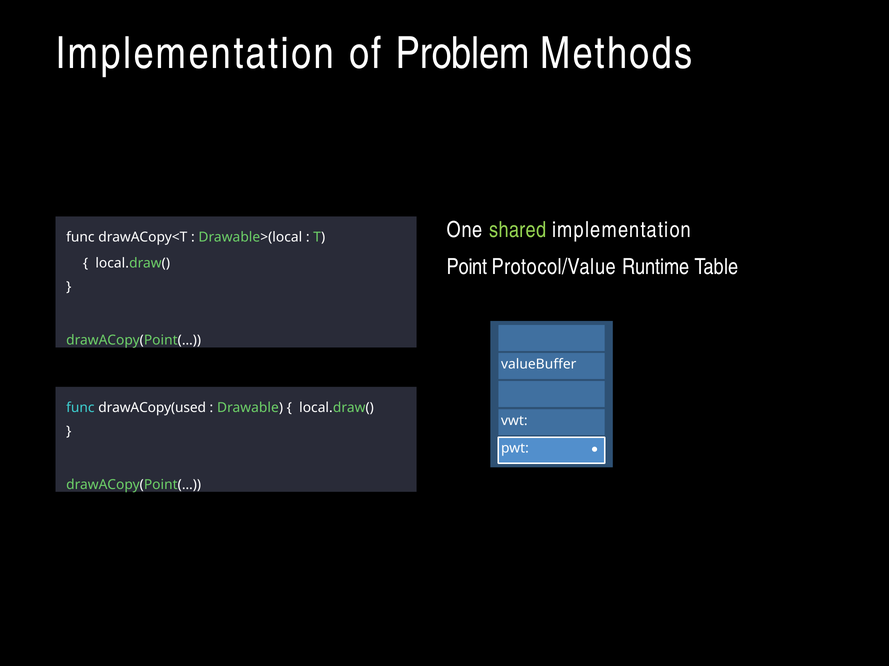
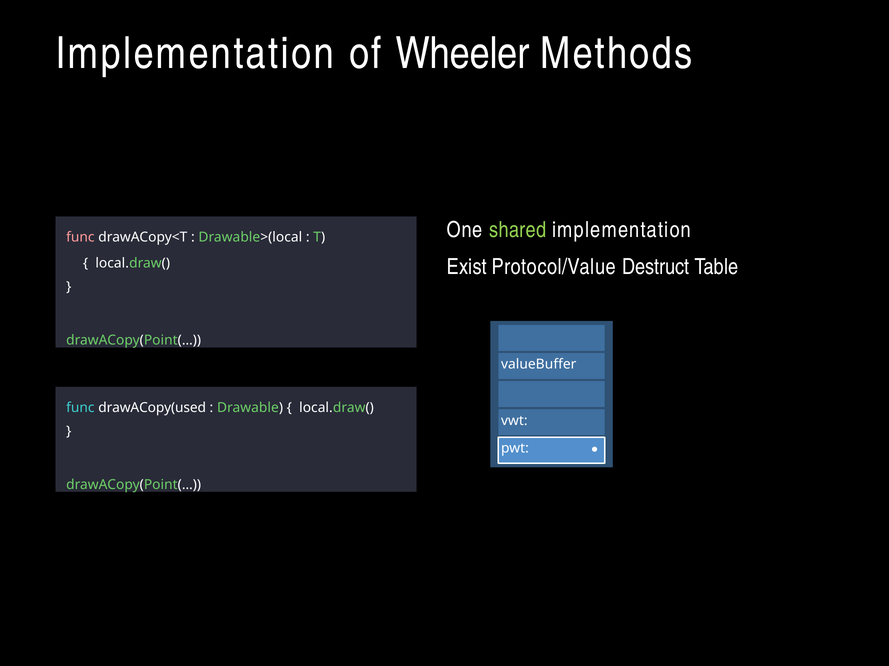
Problem: Problem -> Wheeler (463, 54)
func colour: white -> pink (80, 238)
Point: Point -> Exist (467, 267)
Runtime: Runtime -> Destruct (656, 267)
